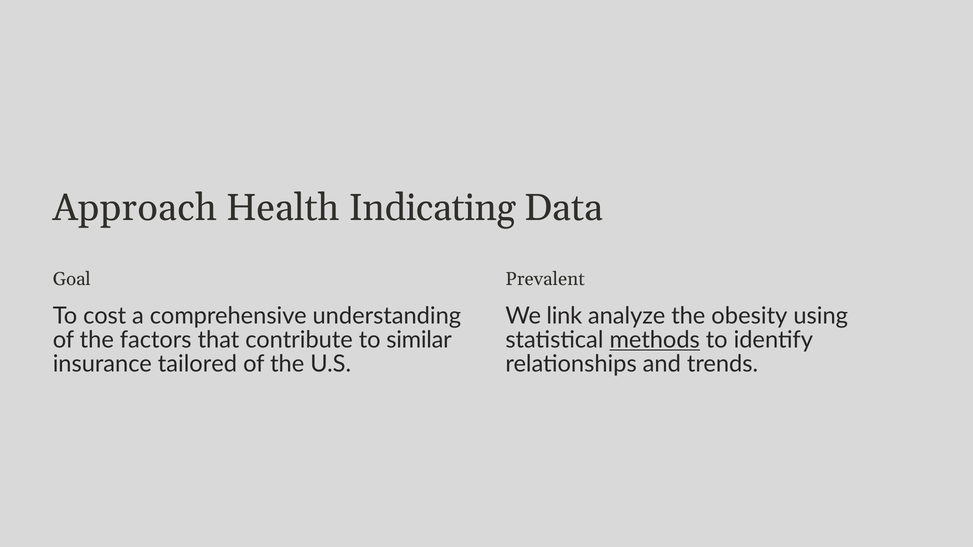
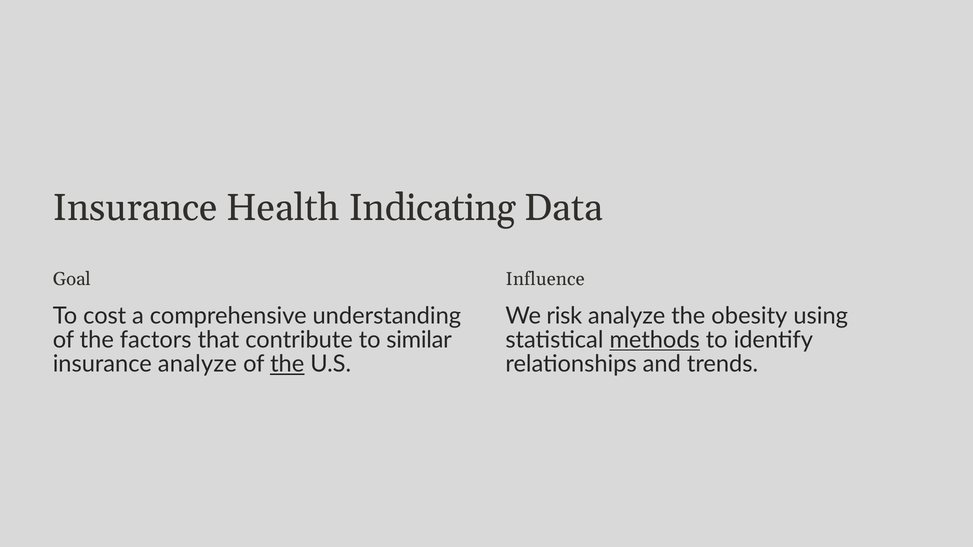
Approach: Approach -> Insurance (135, 208)
Prevalent: Prevalent -> Influence (545, 279)
link: link -> risk (564, 316)
insurance tailored: tailored -> analyze (197, 364)
the underline: none -> present (287, 364)
